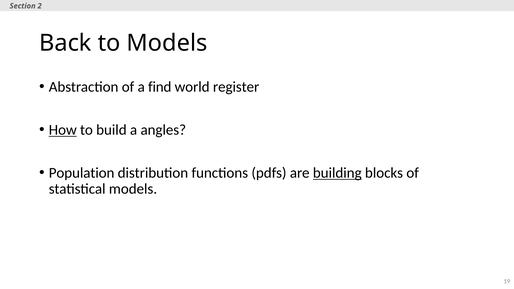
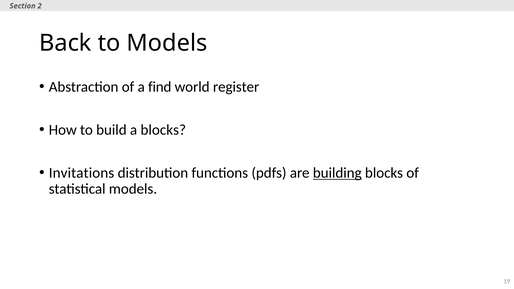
How underline: present -> none (63, 130)
a angles: angles -> blocks (163, 130)
Population: Population -> Invitations (82, 173)
